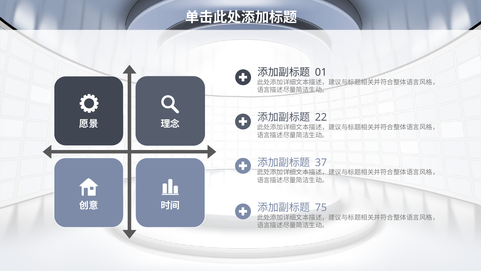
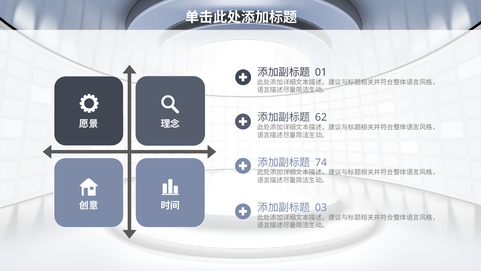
22: 22 -> 62 (321, 117)
37: 37 -> 74 (321, 162)
75: 75 -> 03 (321, 207)
